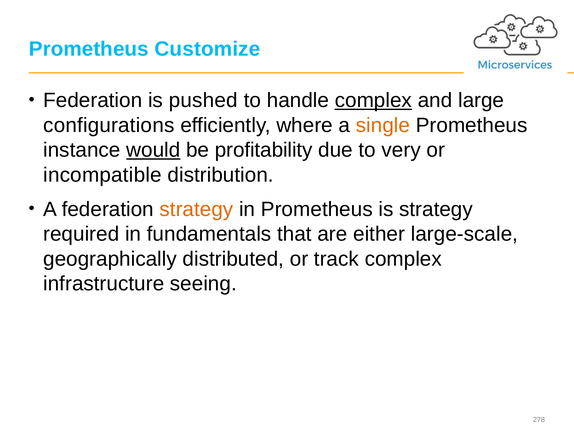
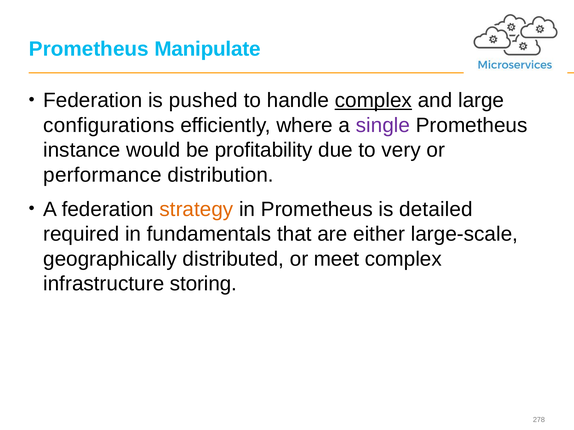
Customize: Customize -> Manipulate (208, 49)
single colour: orange -> purple (383, 125)
would underline: present -> none (153, 150)
incompatible: incompatible -> performance (102, 175)
is strategy: strategy -> detailed (436, 210)
track: track -> meet (337, 259)
seeing: seeing -> storing (203, 284)
